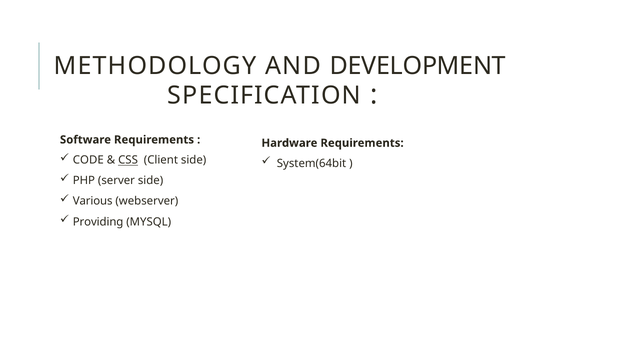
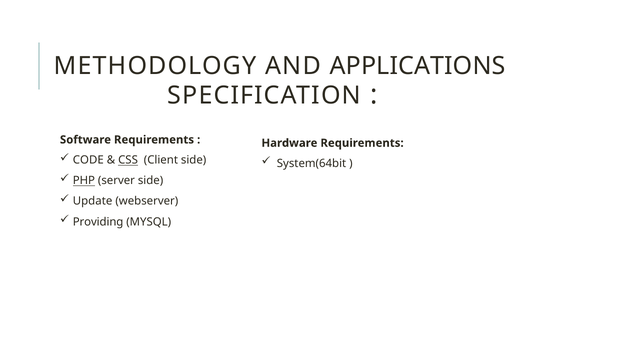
DEVELOPMENT: DEVELOPMENT -> APPLICATIONS (418, 66)
PHP underline: none -> present (84, 181)
Various: Various -> Update (93, 201)
